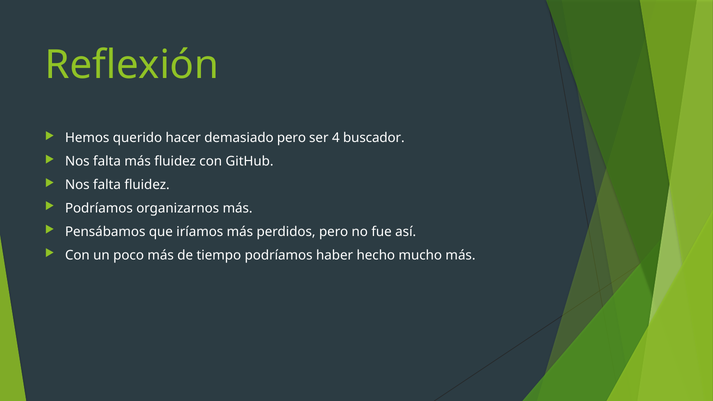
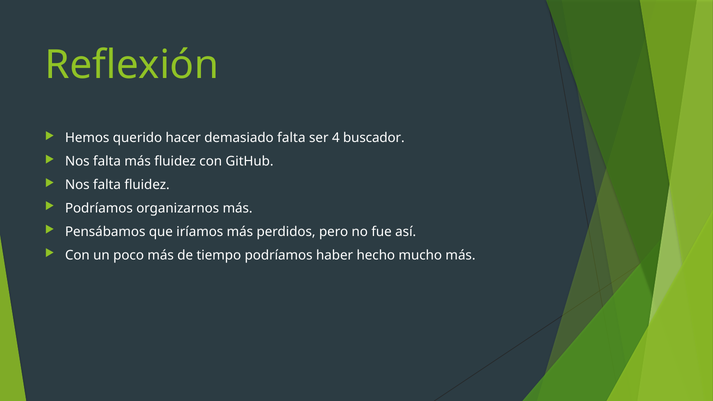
demasiado pero: pero -> falta (291, 138)
